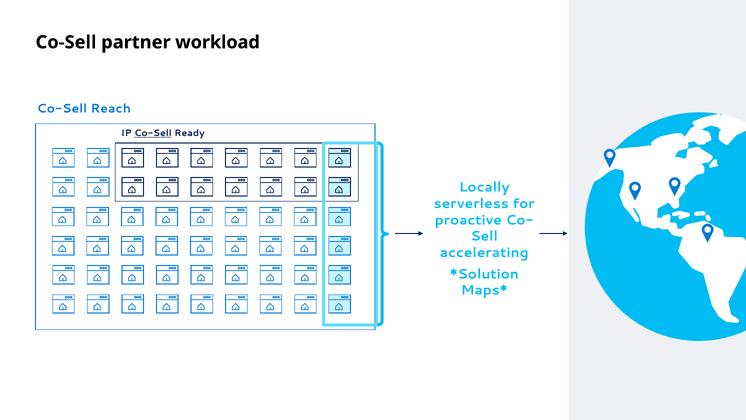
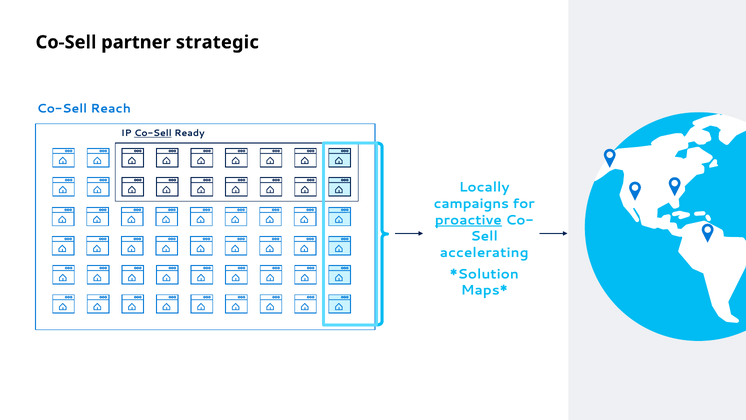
workload: workload -> strategic (217, 42)
serverless: serverless -> campaigns (471, 203)
proactive underline: none -> present (468, 220)
